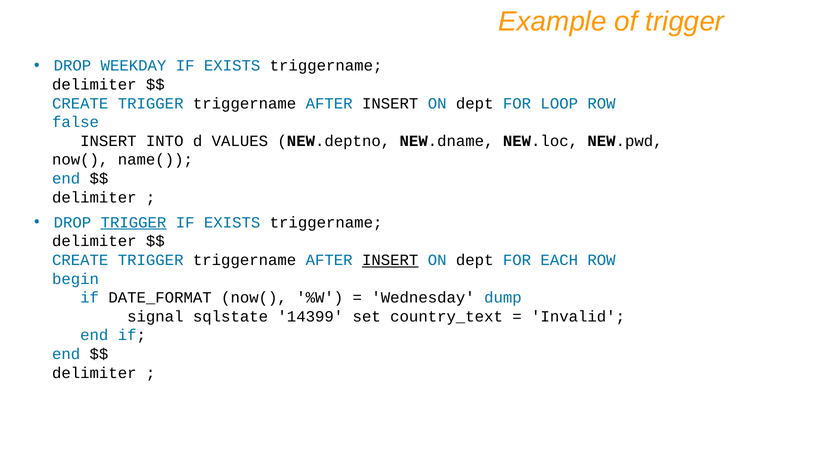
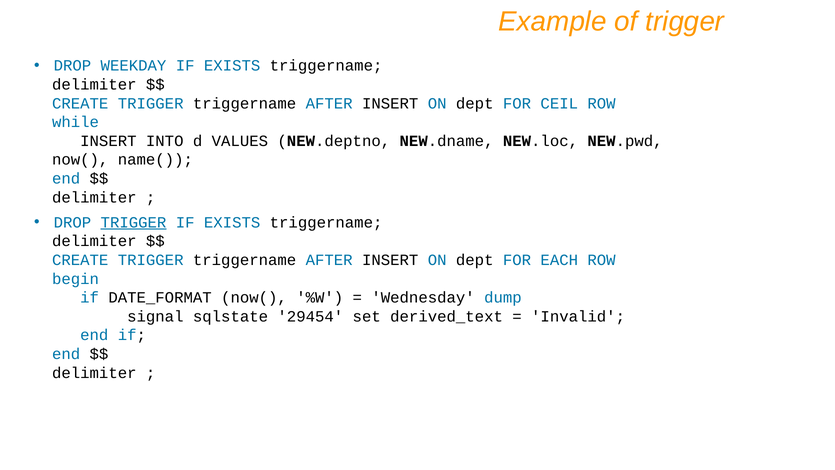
LOOP: LOOP -> CEIL (559, 103)
false: false -> while (76, 122)
INSERT underline: present -> none (390, 260)
14399: 14399 -> 29454 (310, 316)
country_text: country_text -> derived_text (447, 316)
